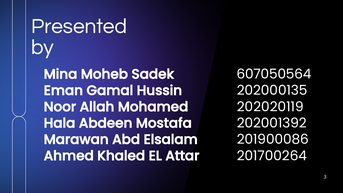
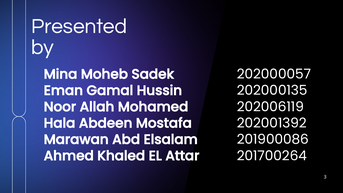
607050564: 607050564 -> 202000057 (274, 74)
202020119: 202020119 -> 202006119 (270, 107)
